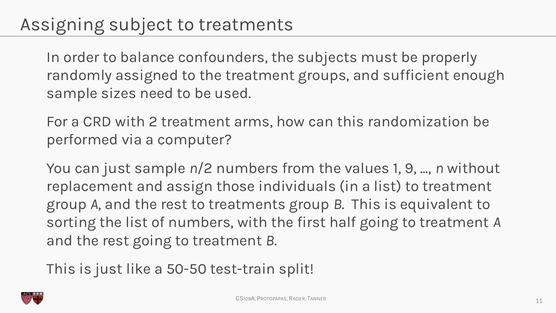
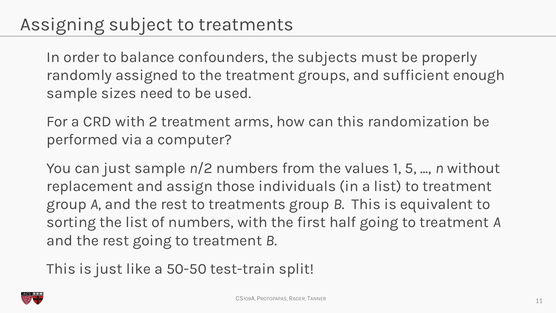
9: 9 -> 5 (411, 168)
